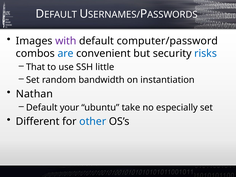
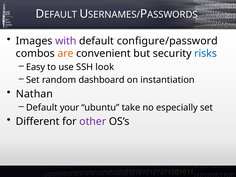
computer/password: computer/password -> configure/password (167, 41)
are colour: blue -> orange (66, 54)
That: That -> Easy (36, 67)
little: little -> look (105, 67)
bandwidth: bandwidth -> dashboard (102, 80)
other colour: blue -> purple (93, 121)
